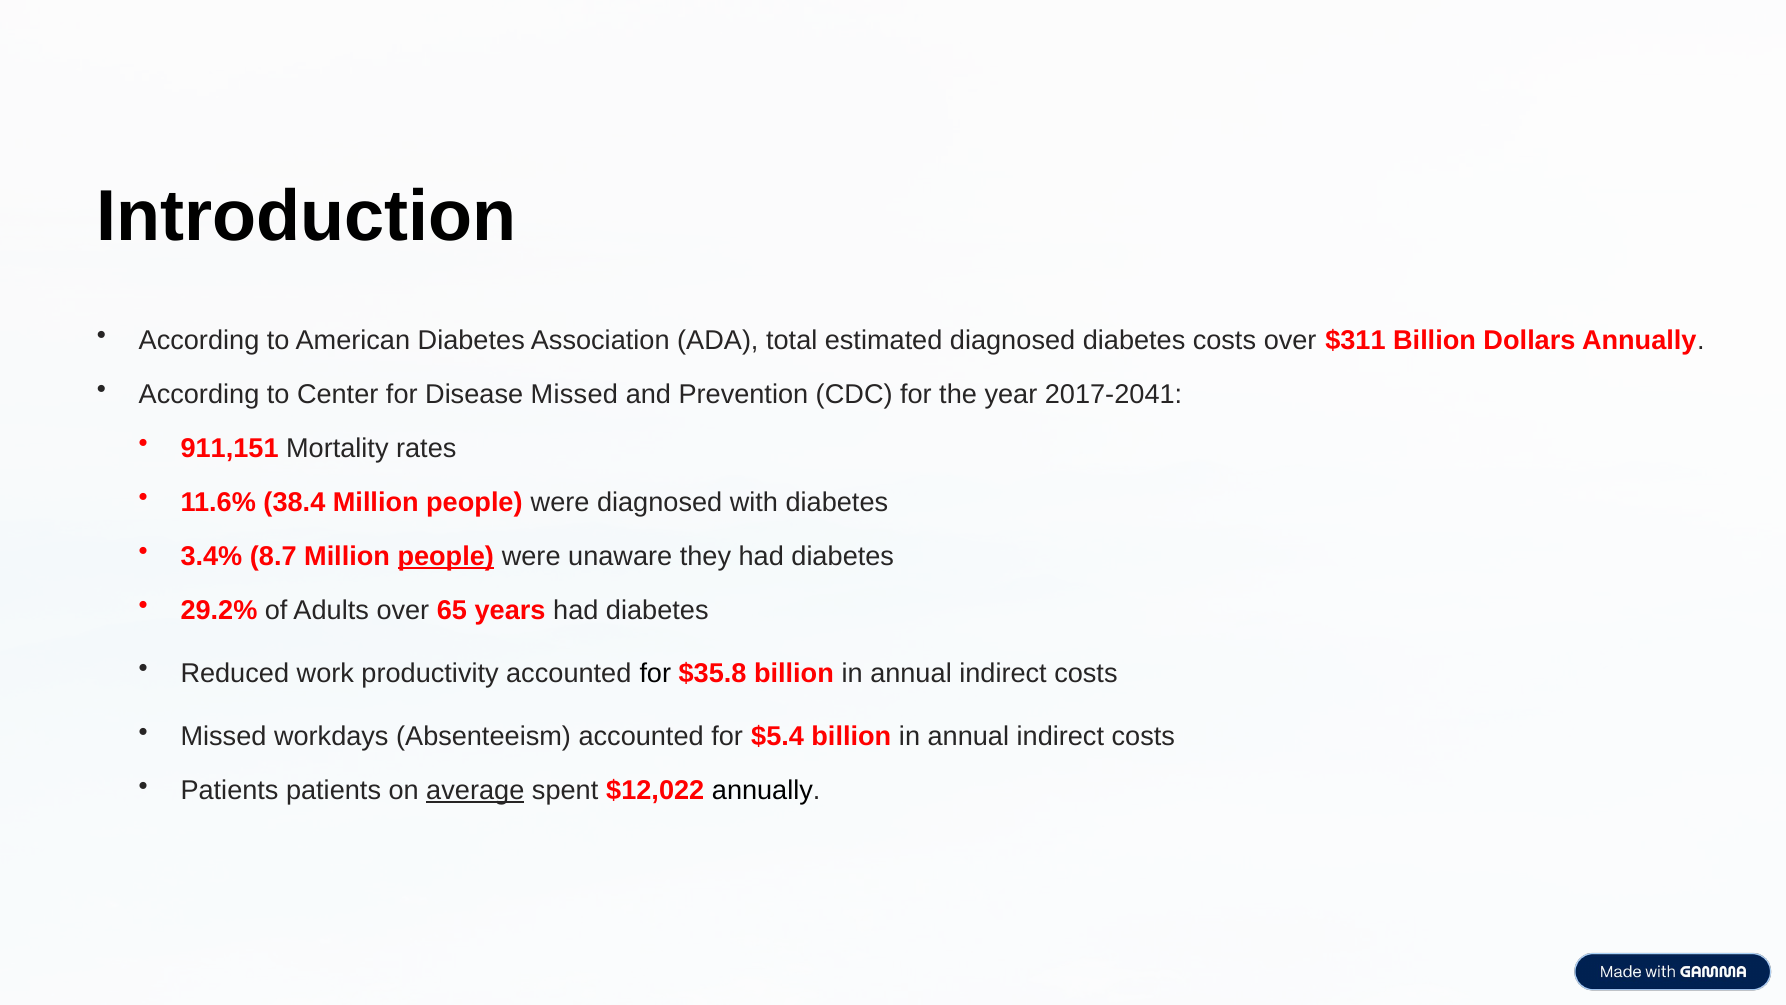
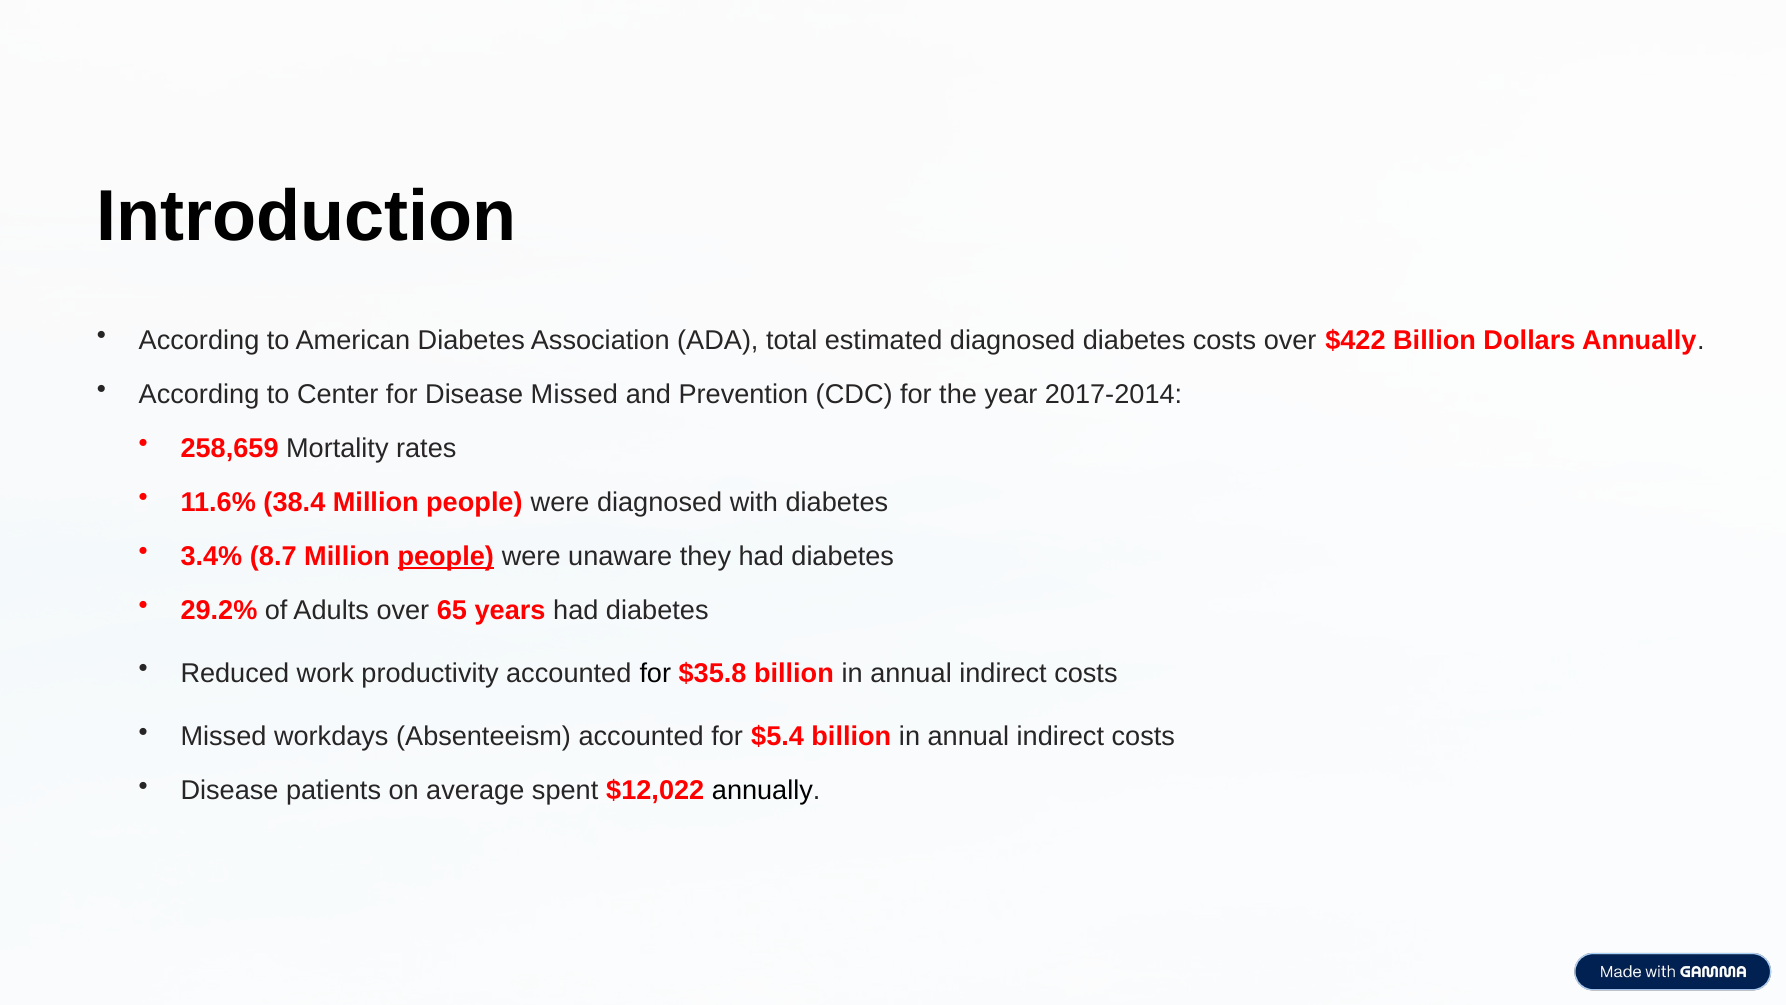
$311: $311 -> $422 (1355, 340)
2017-2041: 2017-2041 -> 2017-2014 (1114, 394)
911,151: 911,151 -> 258,659 (230, 448)
Patients: Patients -> Disease (230, 790)
average underline: present -> none (475, 790)
